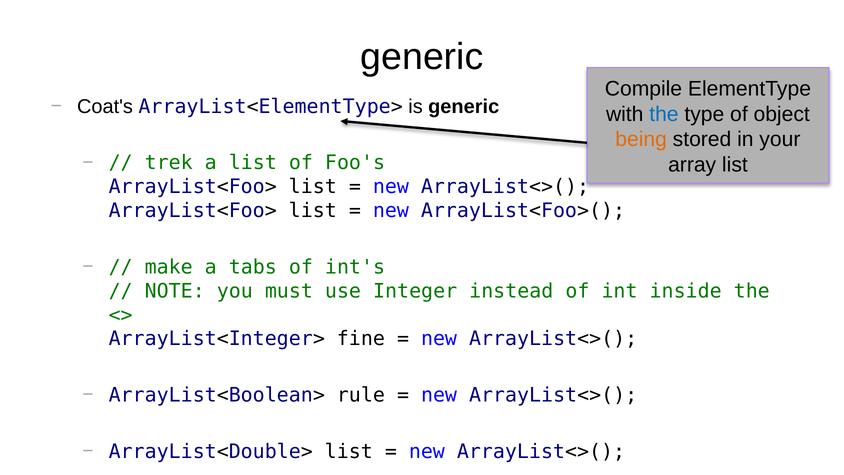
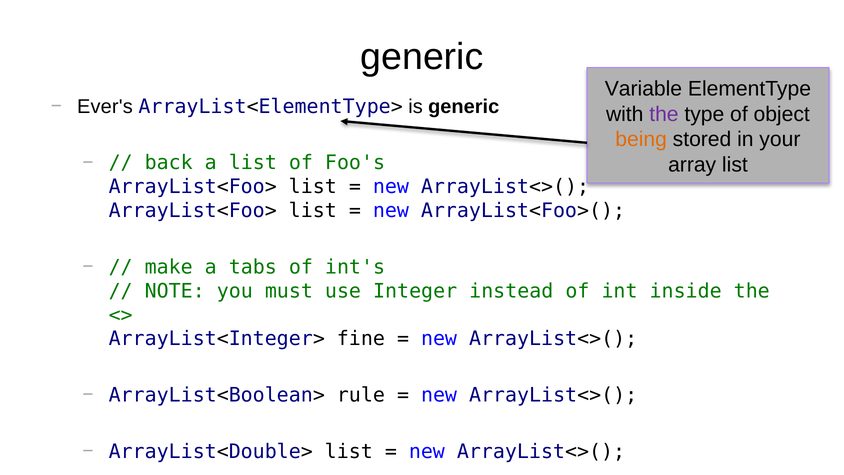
Compile: Compile -> Variable (643, 89)
Coat's: Coat's -> Ever's (105, 106)
the colour: blue -> purple (664, 114)
trek: trek -> back (169, 163)
